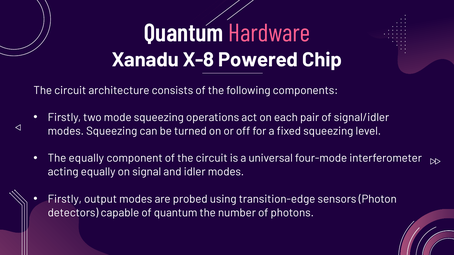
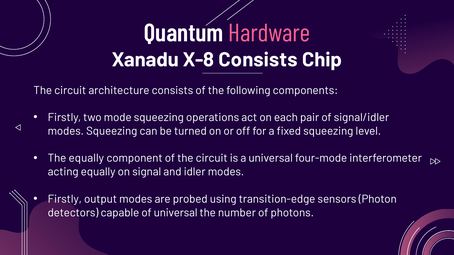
X-8 Powered: Powered -> Consists (258, 60)
of quantum: quantum -> universal (176, 213)
